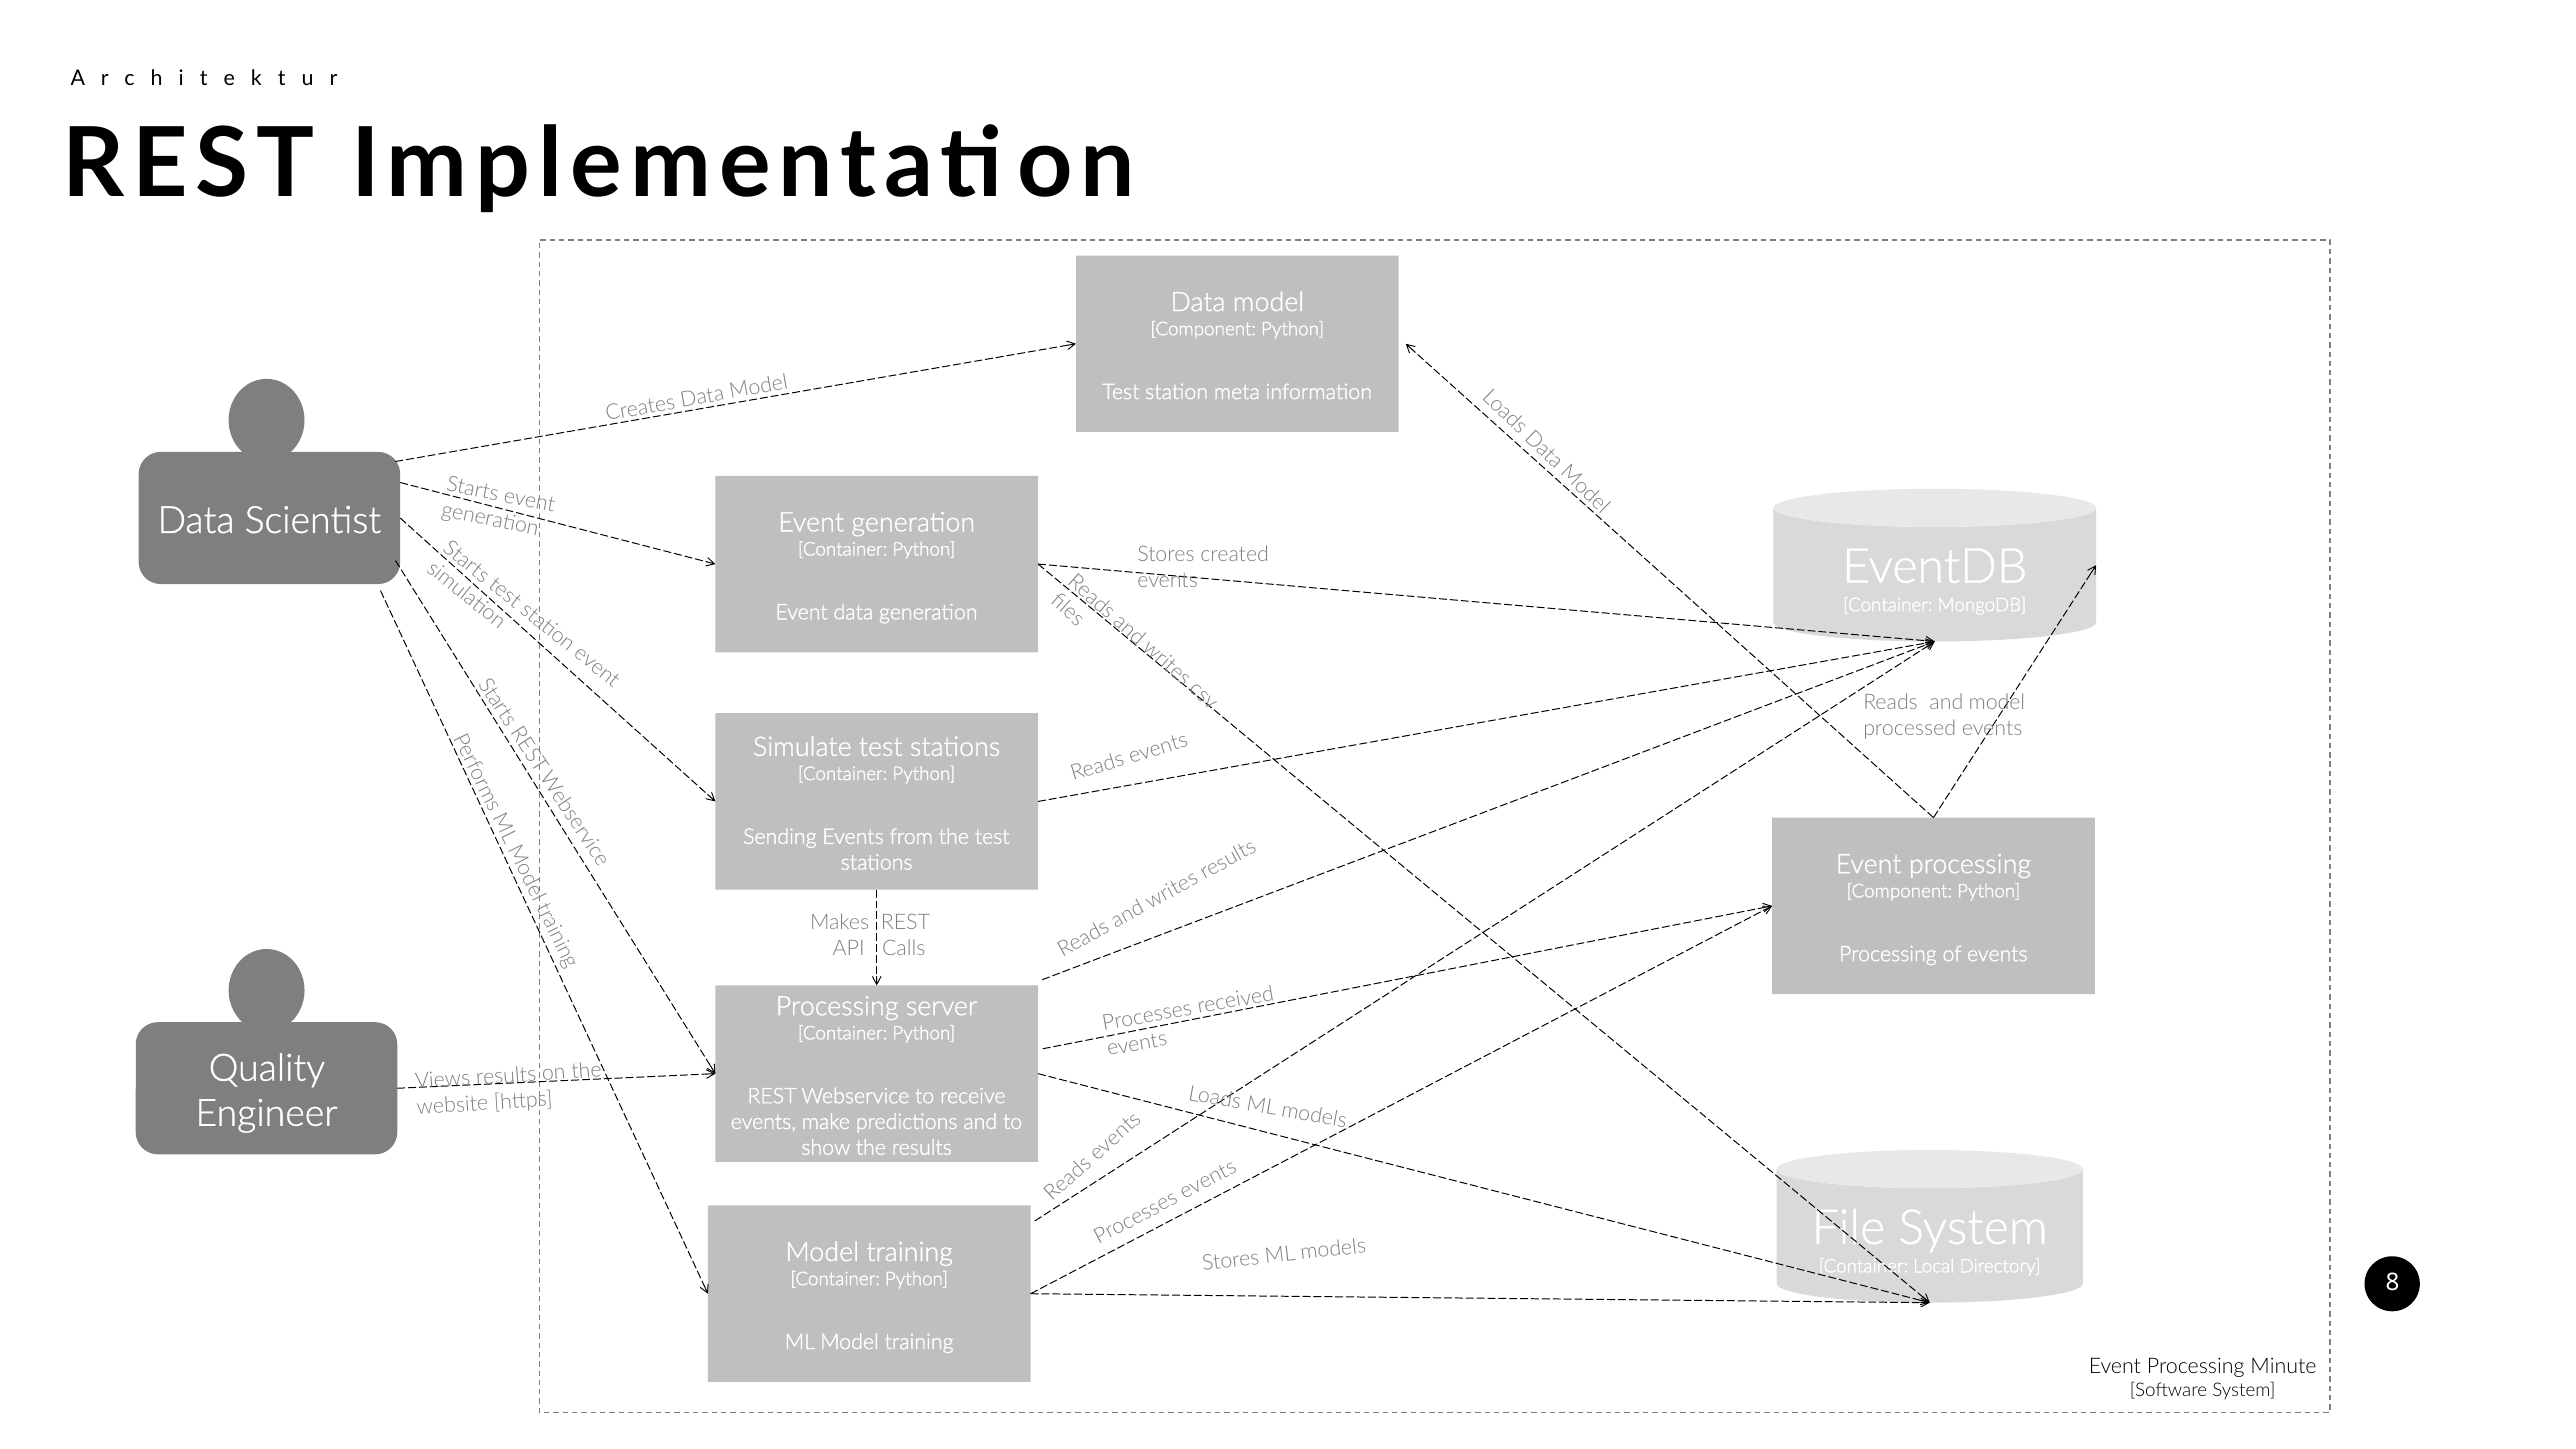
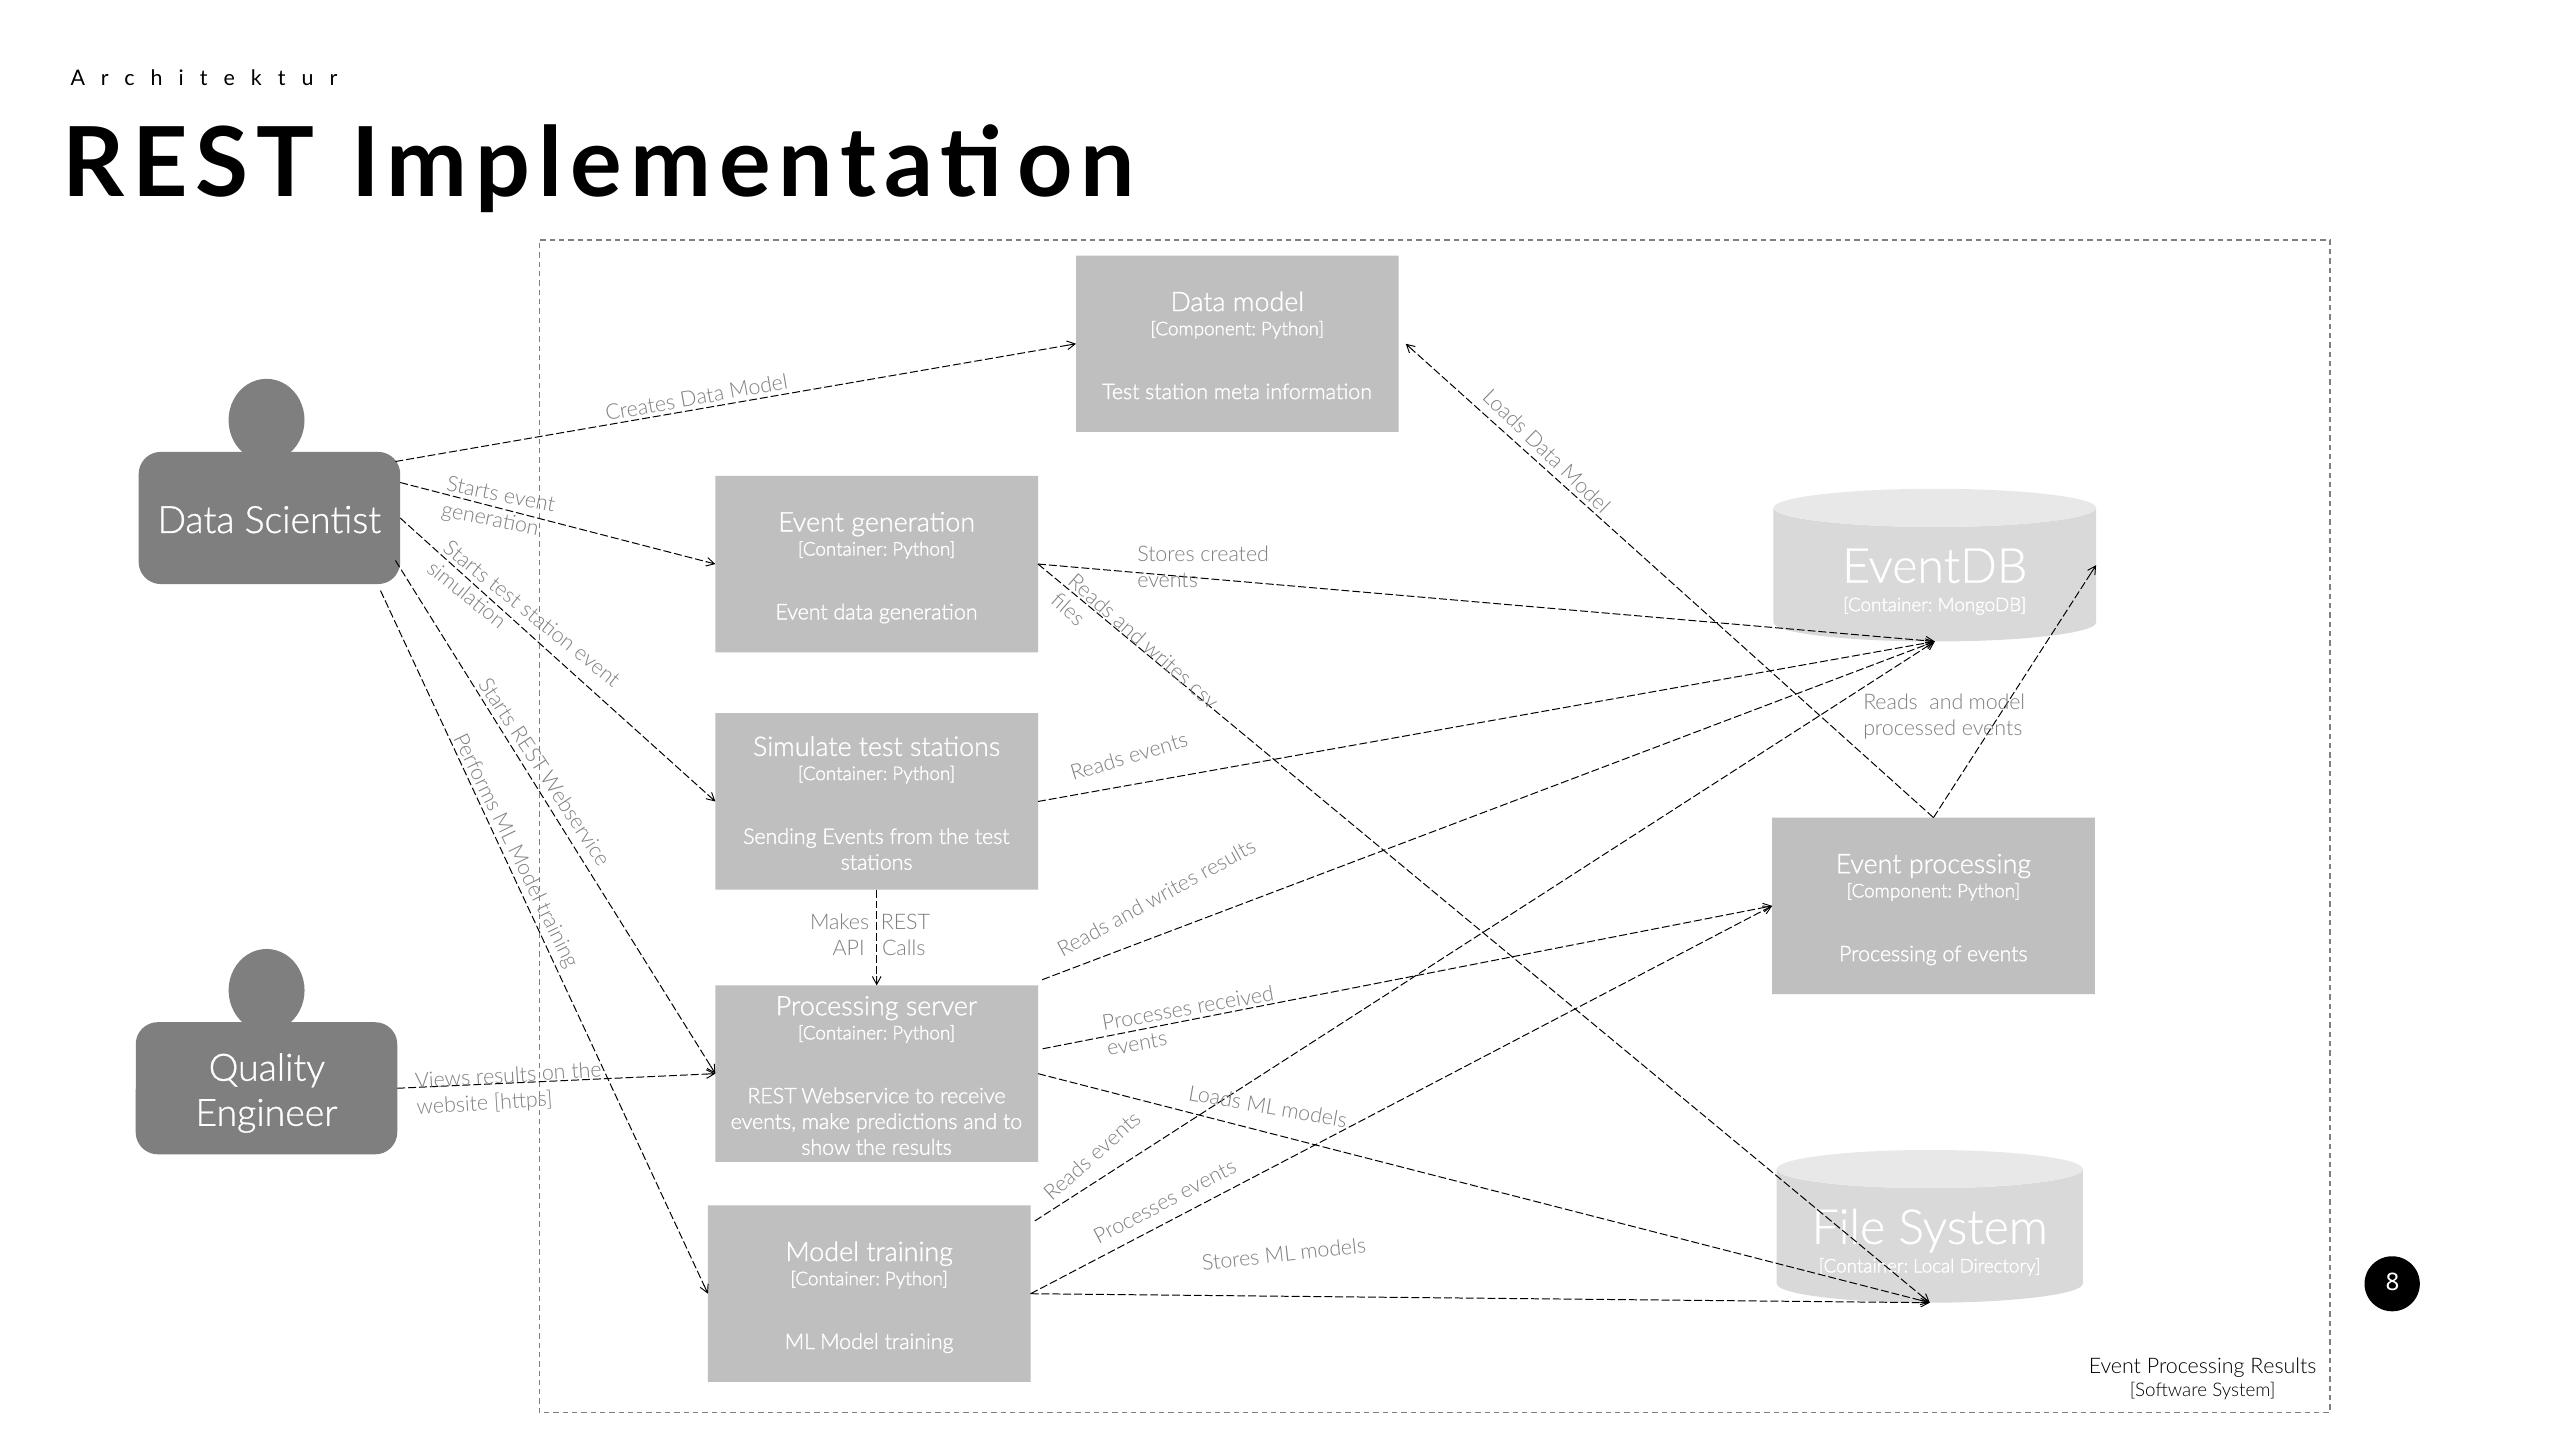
Processing Minute: Minute -> Results (2283, 1366)
